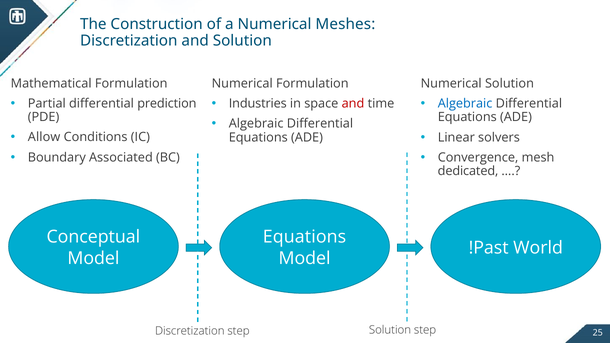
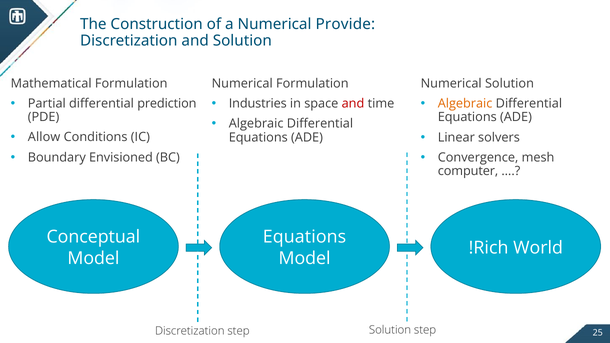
Meshes: Meshes -> Provide (345, 24)
Algebraic colour: blue -> orange (465, 104)
Associated: Associated -> Envisioned (121, 157)
dedicated: dedicated -> computer (468, 171)
!Past: !Past -> !Rich (489, 248)
